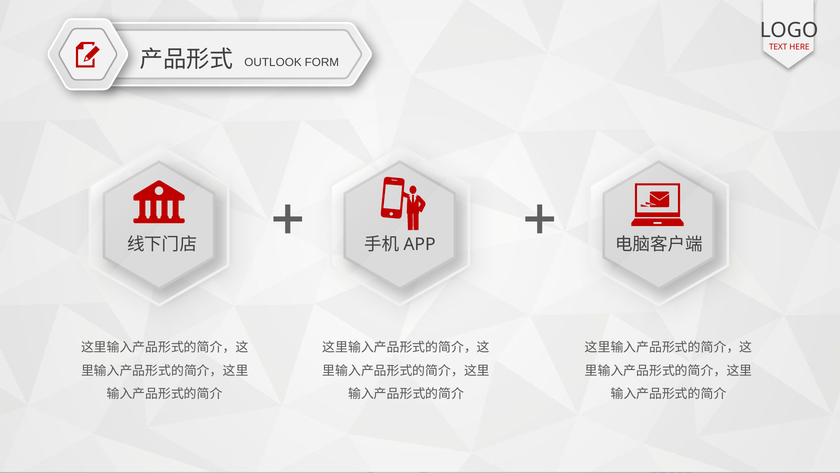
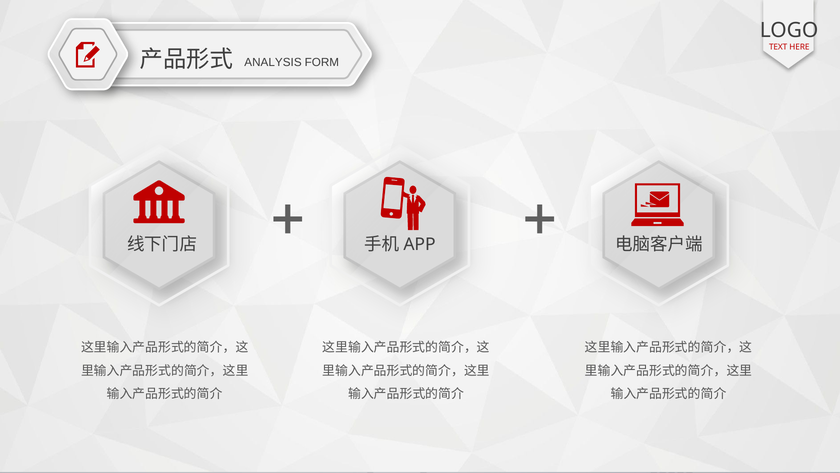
OUTLOOK: OUTLOOK -> ANALYSIS (273, 62)
